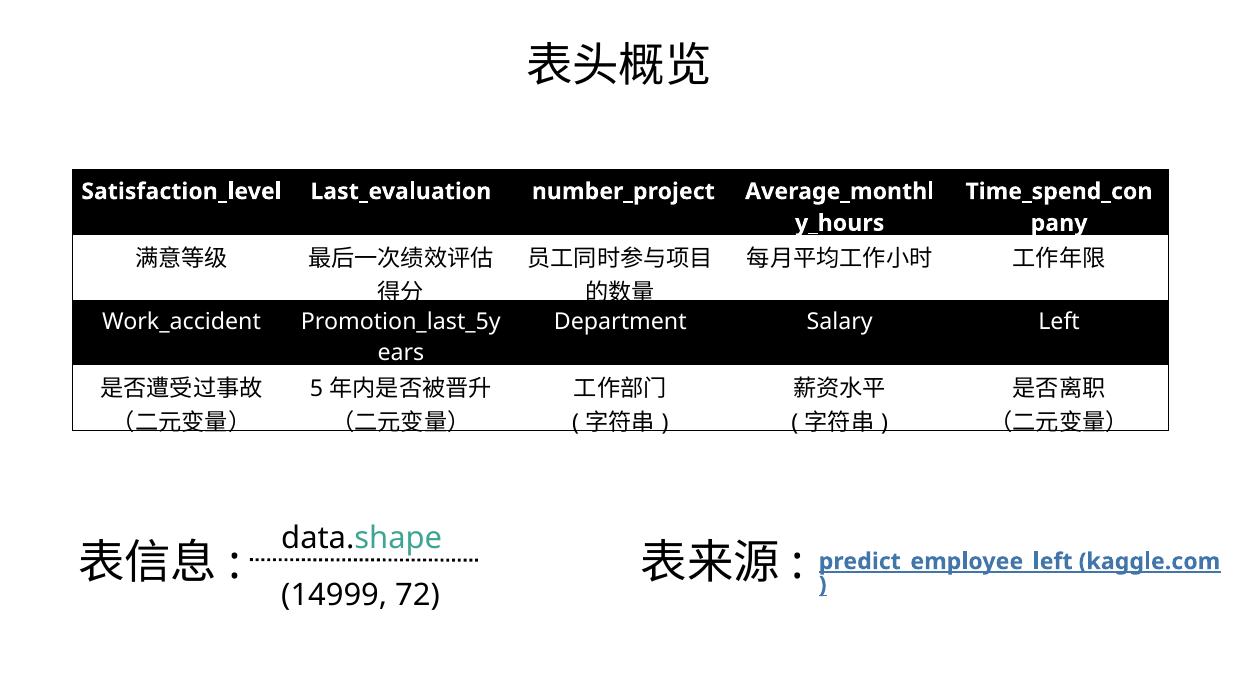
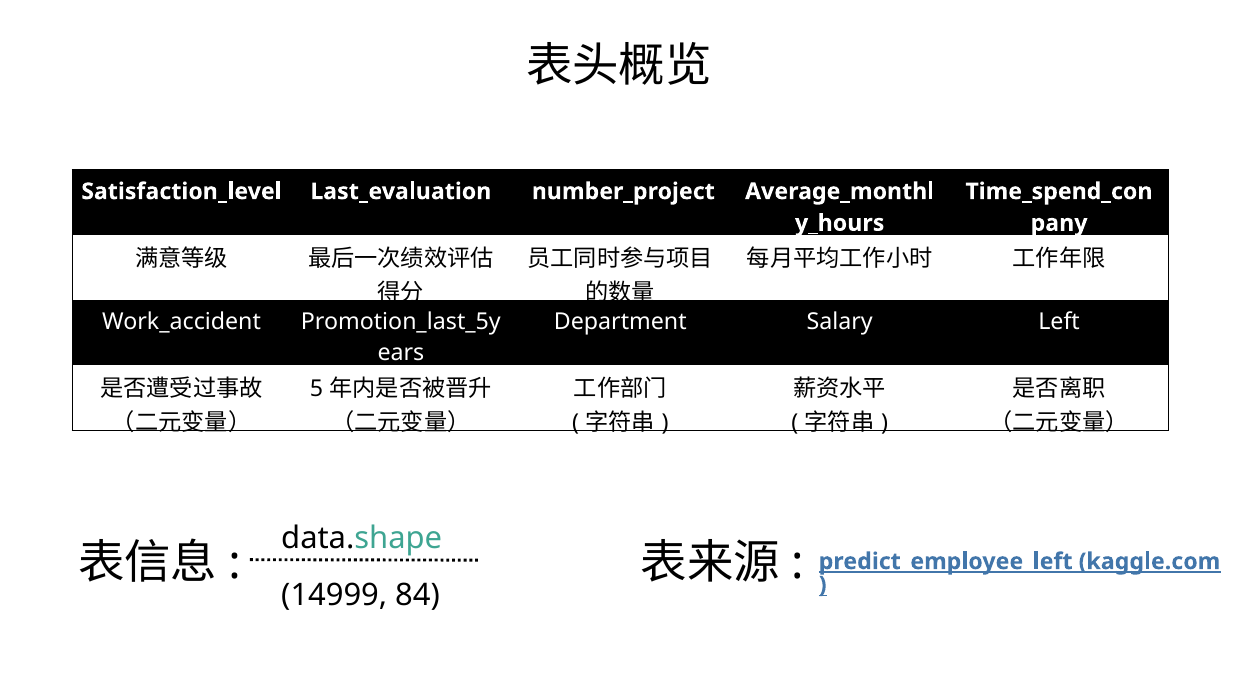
72: 72 -> 84 (418, 594)
